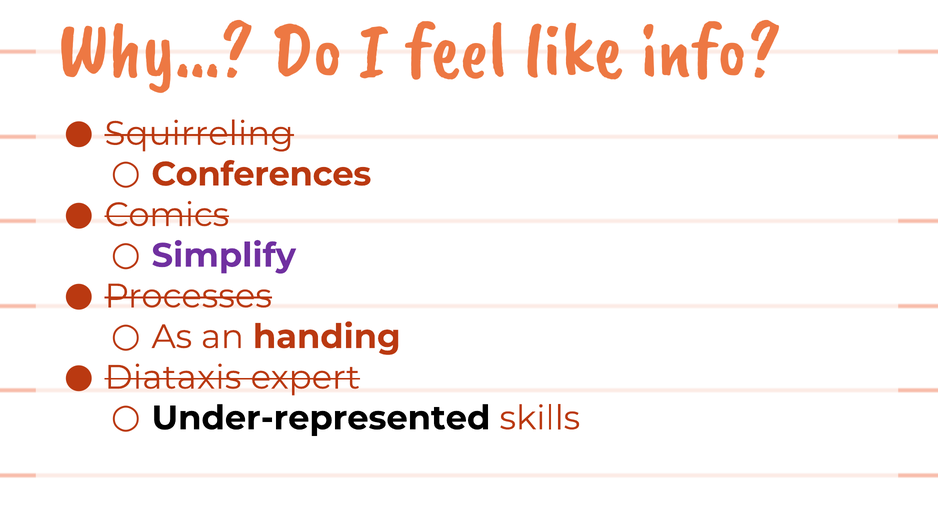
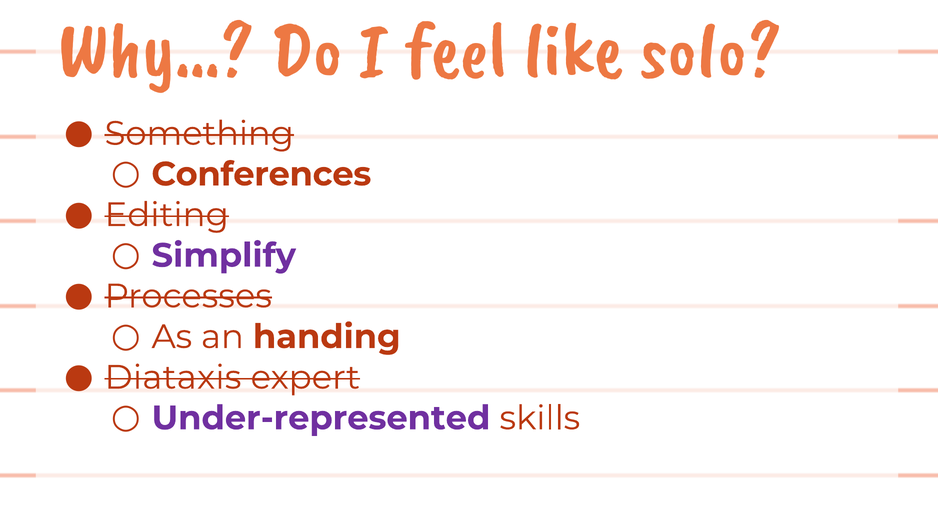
info: info -> solo (711, 50)
Squirreling: Squirreling -> Something (199, 134)
Comics: Comics -> Editing (167, 215)
Under-represented colour: black -> purple (321, 418)
